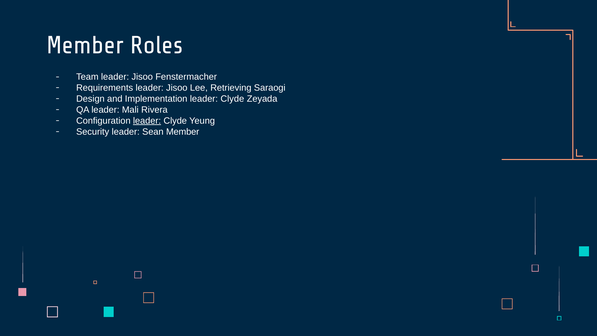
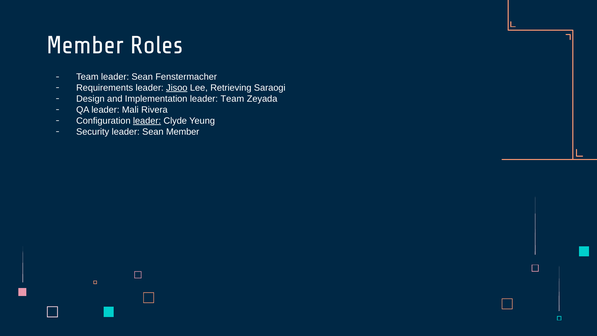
Team leader Jisoo: Jisoo -> Sean (142, 77)
Jisoo underline: none -> present (177, 88)
Implementation leader Clyde: Clyde -> Team (232, 99)
